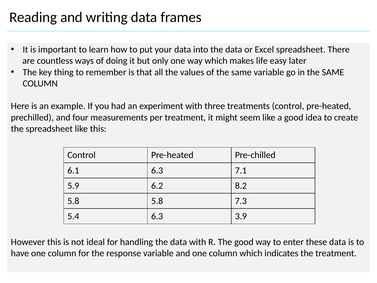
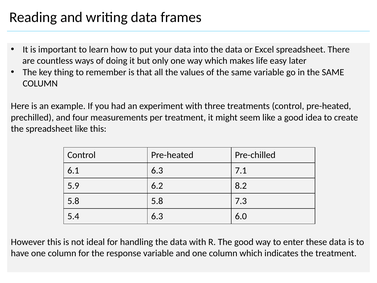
3.9: 3.9 -> 6.0 (241, 216)
